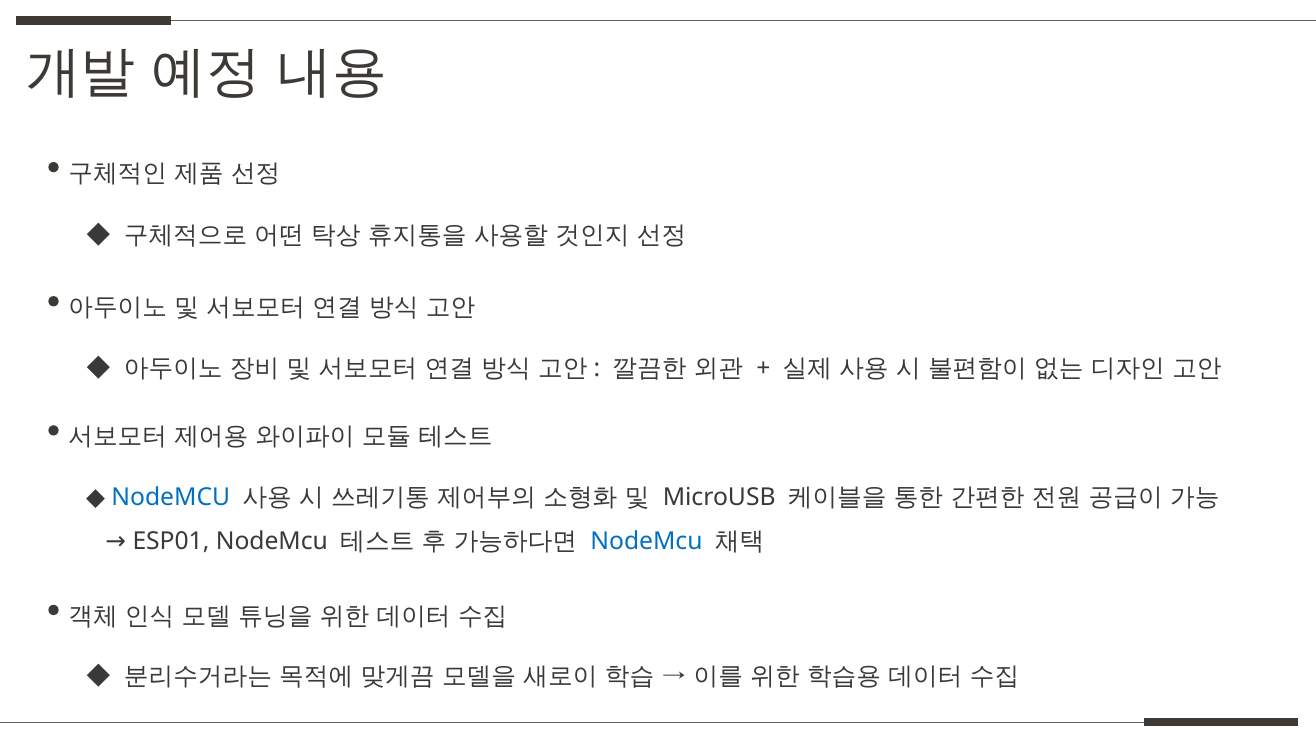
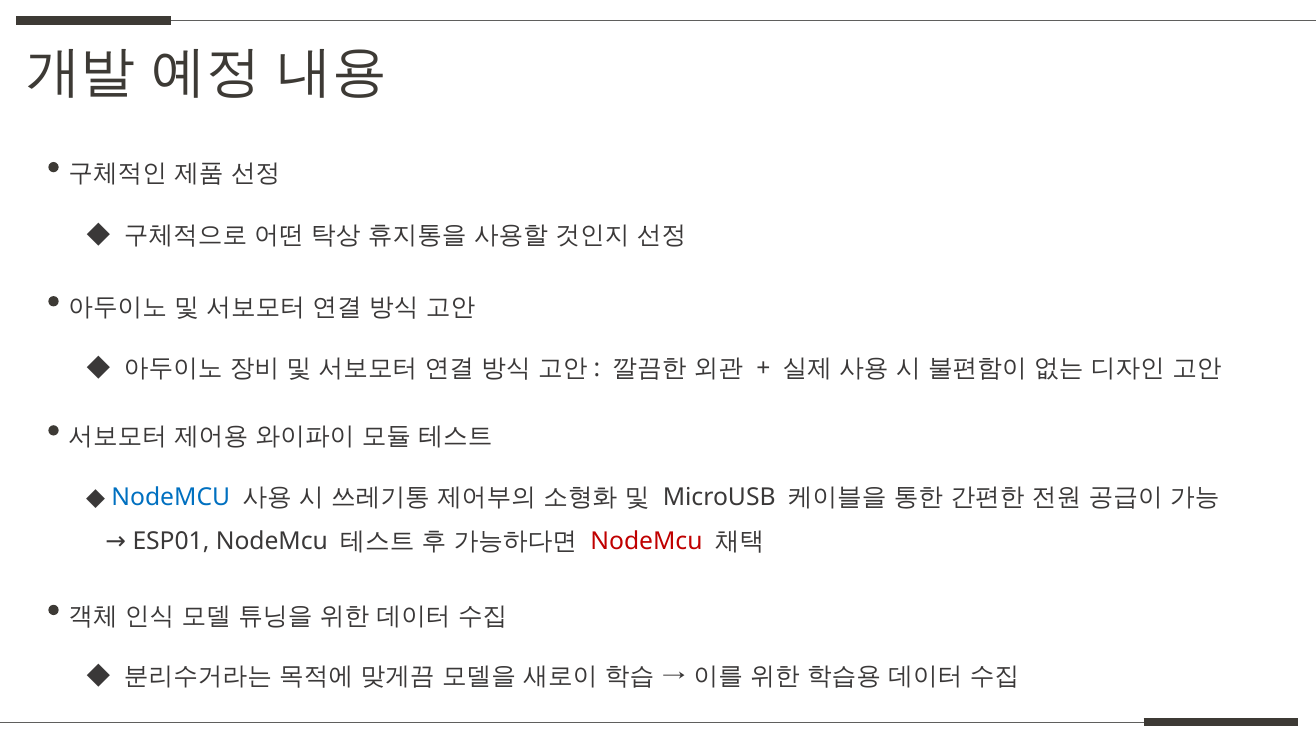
NodeMcu colour: blue -> red (647, 542)
